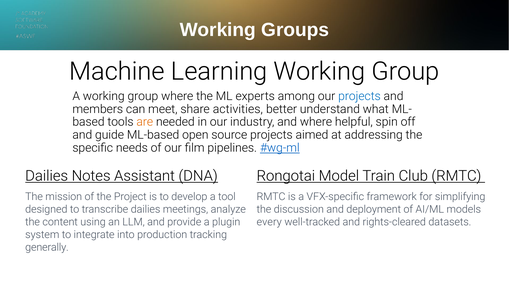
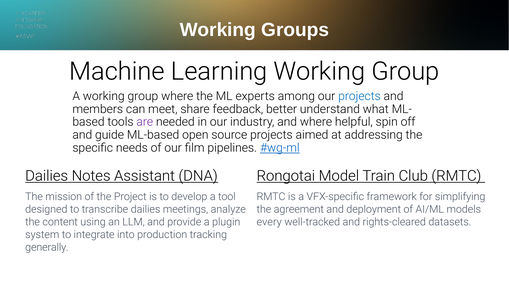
activities: activities -> feedback (238, 109)
are colour: orange -> purple (145, 122)
discussion: discussion -> agreement (299, 209)
